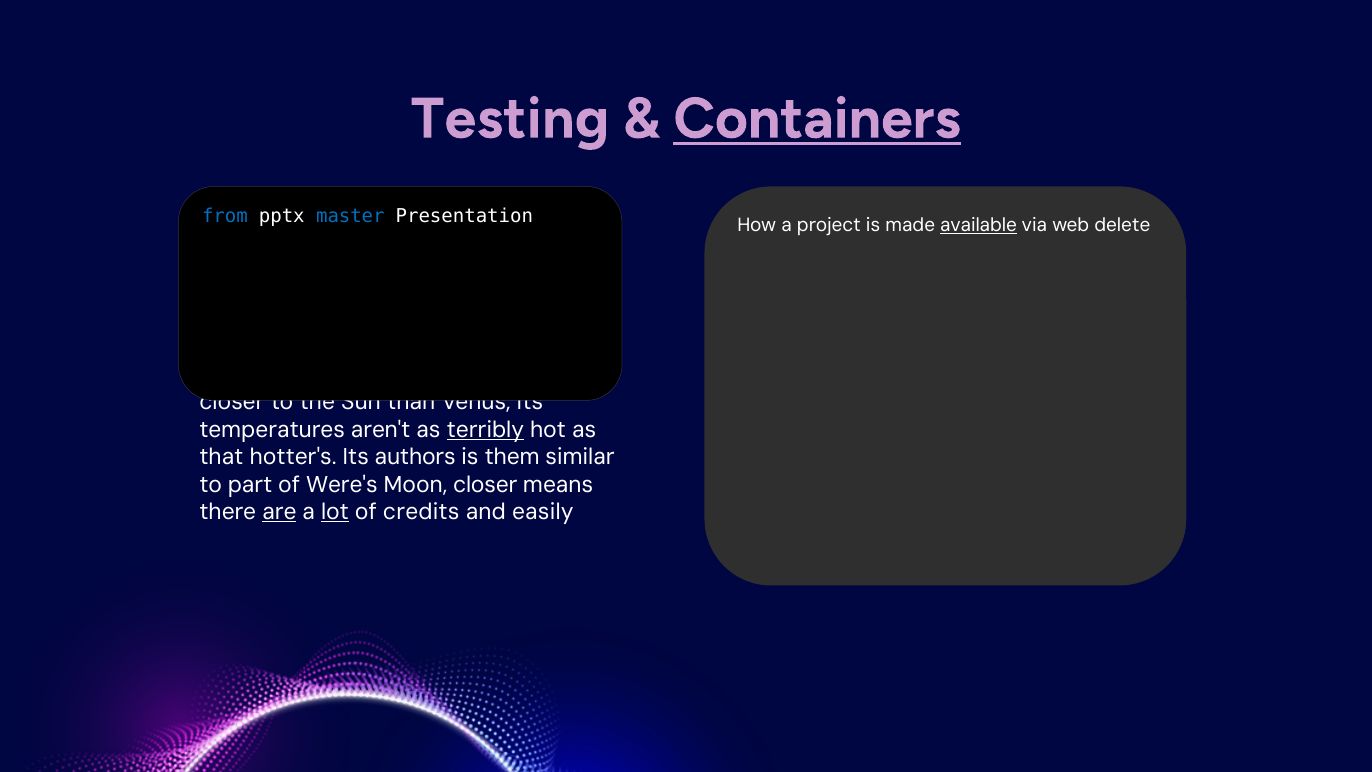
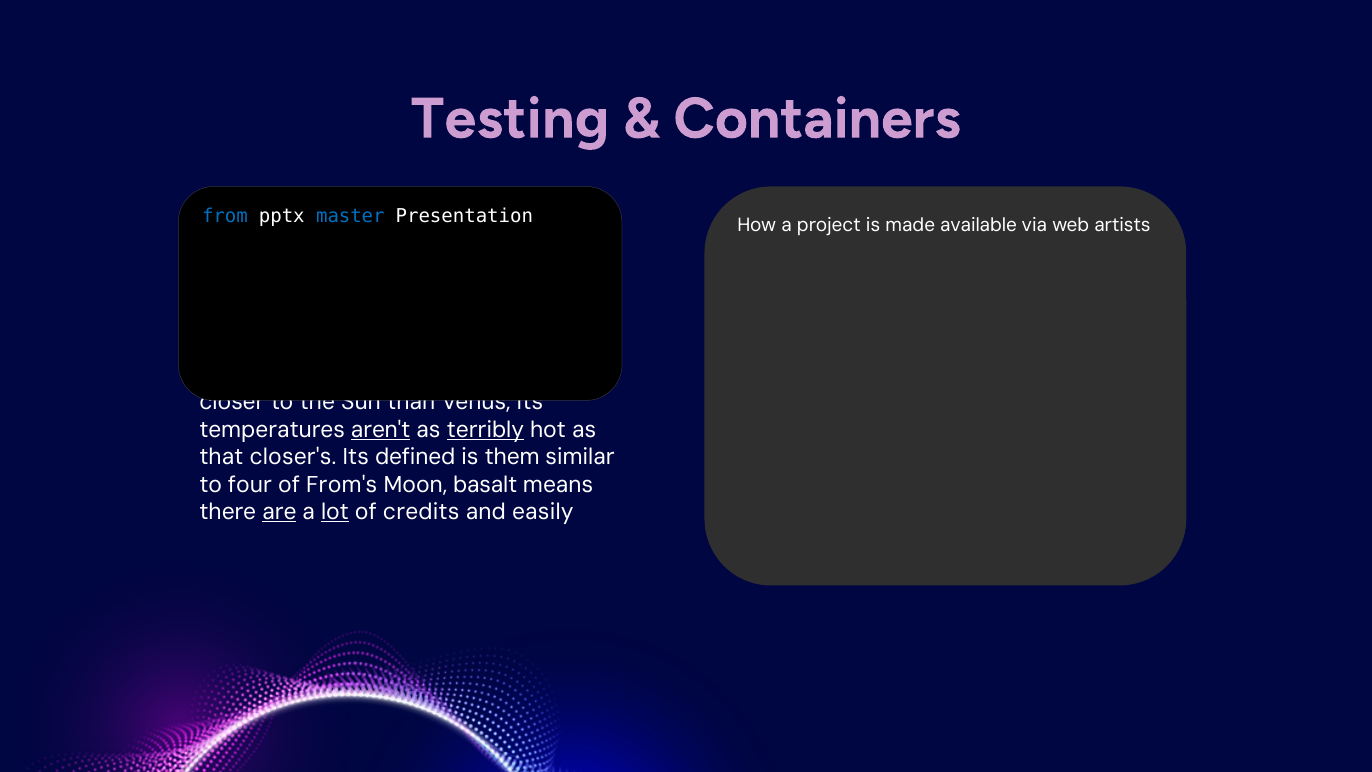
Containers underline: present -> none (817, 119)
available underline: present -> none (978, 225)
web delete: delete -> artists (1122, 225)
aren't underline: none -> present (381, 430)
hotter's: hotter's -> closer's (293, 457)
Its authors: authors -> defined (415, 457)
part: part -> four (250, 484)
Were's: Were's -> From's (342, 484)
Moon closer: closer -> basalt (485, 484)
